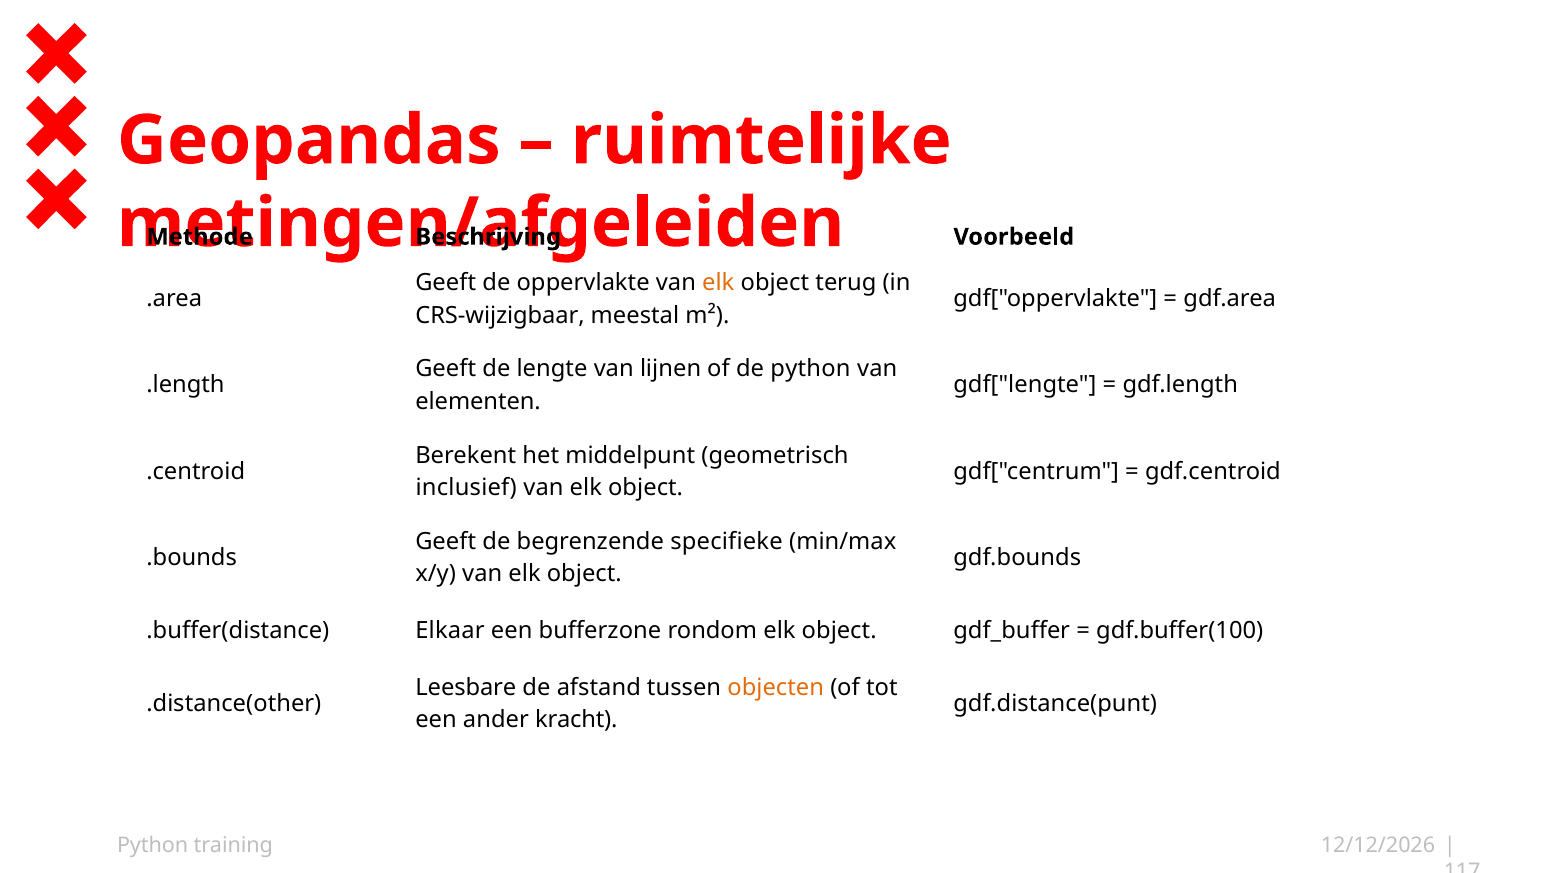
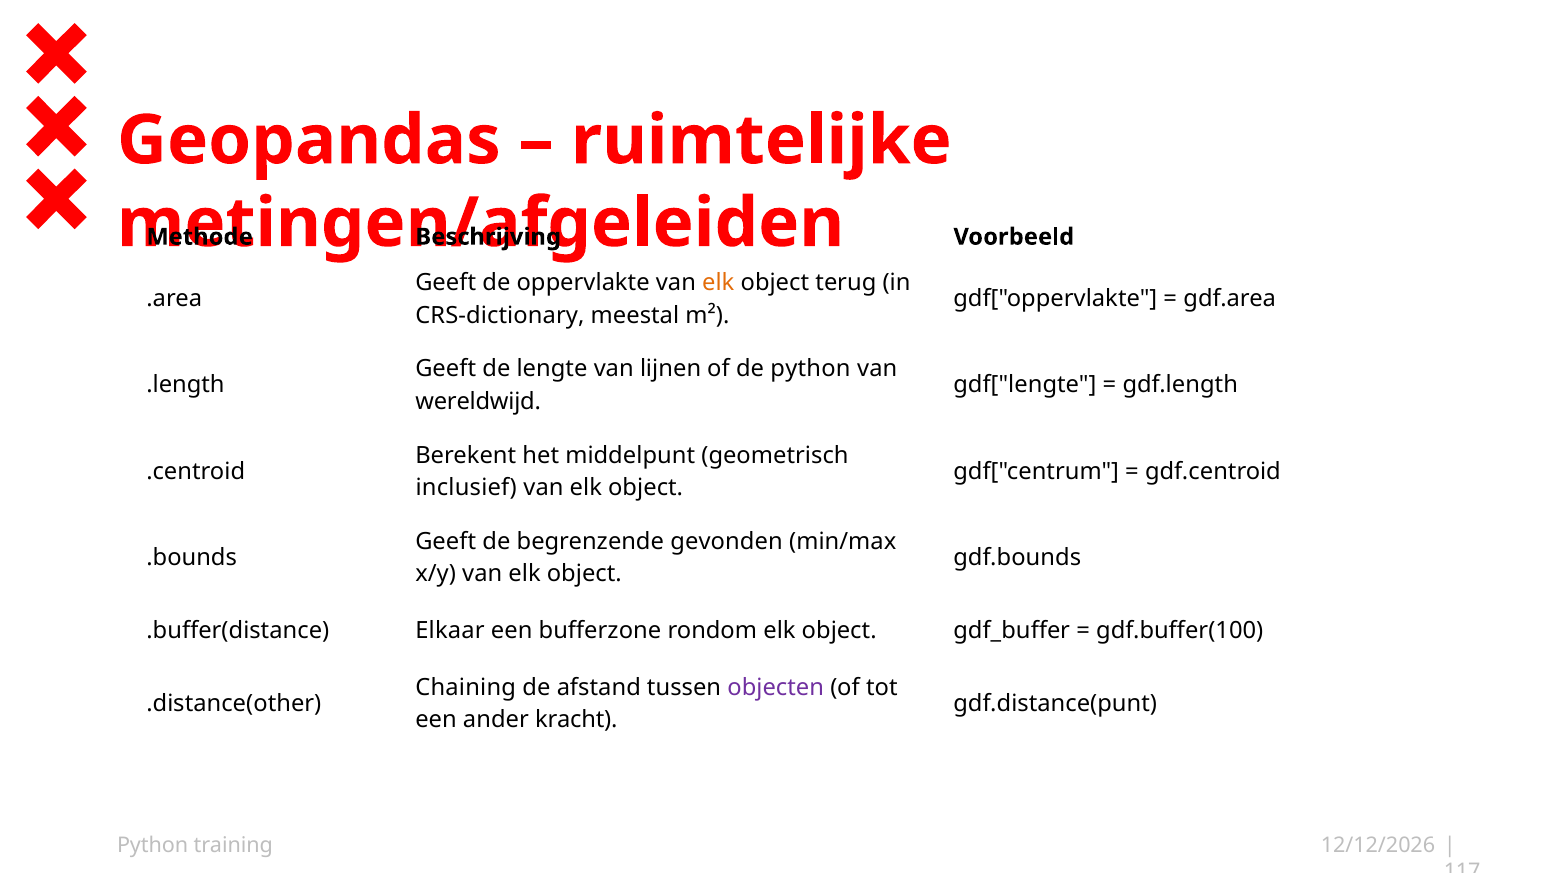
CRS-wijzigbaar: CRS-wijzigbaar -> CRS-dictionary (500, 315)
elementen: elementen -> wereldwijd (478, 402)
specifieke: specifieke -> gevonden (727, 542)
Leesbare: Leesbare -> Chaining (466, 688)
objecten colour: orange -> purple (776, 688)
